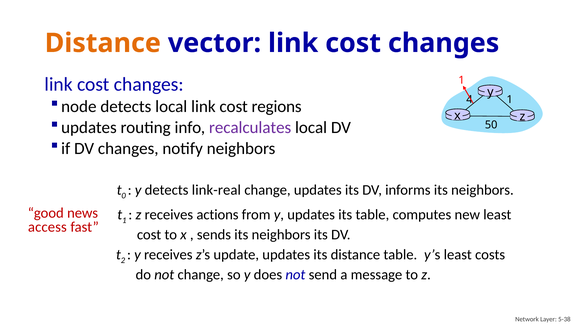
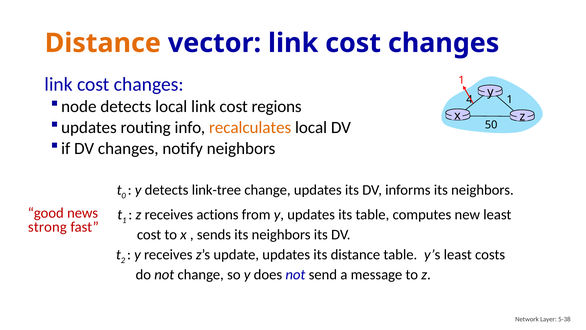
recalculates colour: purple -> orange (250, 127)
link-real: link-real -> link-tree (216, 190)
access: access -> strong (47, 227)
